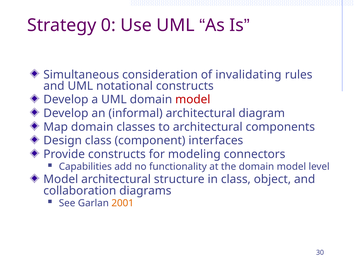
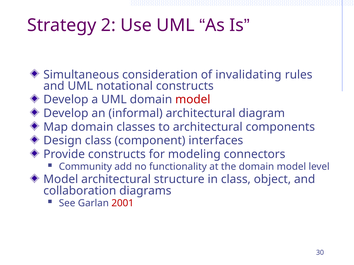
0: 0 -> 2 (108, 25)
Capabilities: Capabilities -> Community (85, 167)
2001 colour: orange -> red (123, 203)
